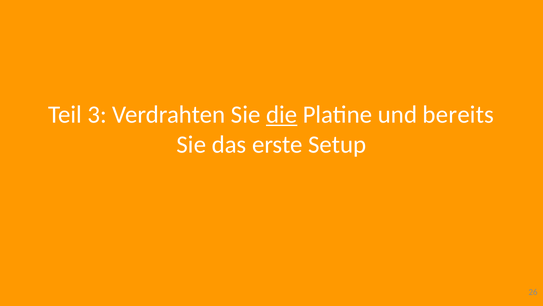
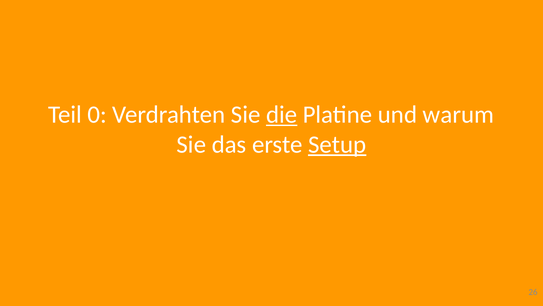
3: 3 -> 0 (97, 114)
bereits: bereits -> warum (458, 114)
Setup underline: none -> present (337, 144)
